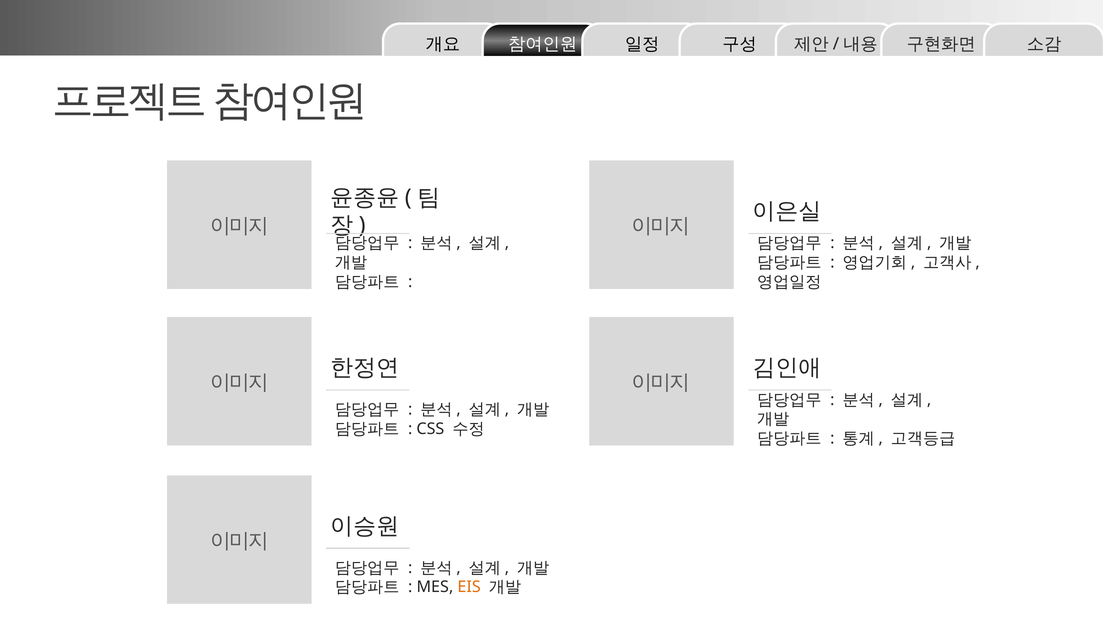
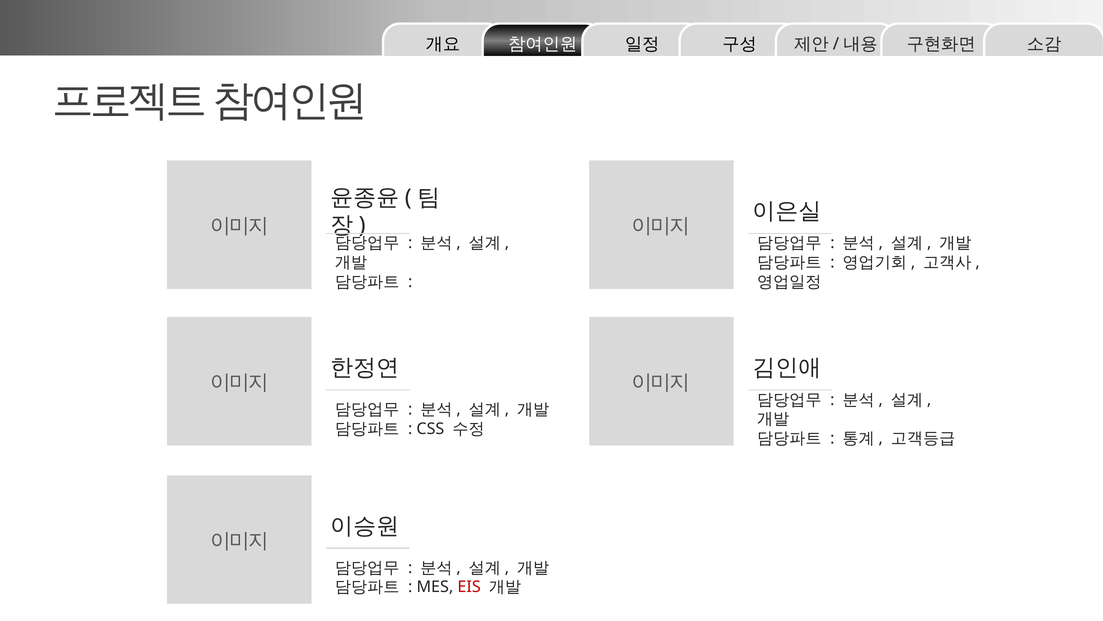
EIS colour: orange -> red (469, 587)
